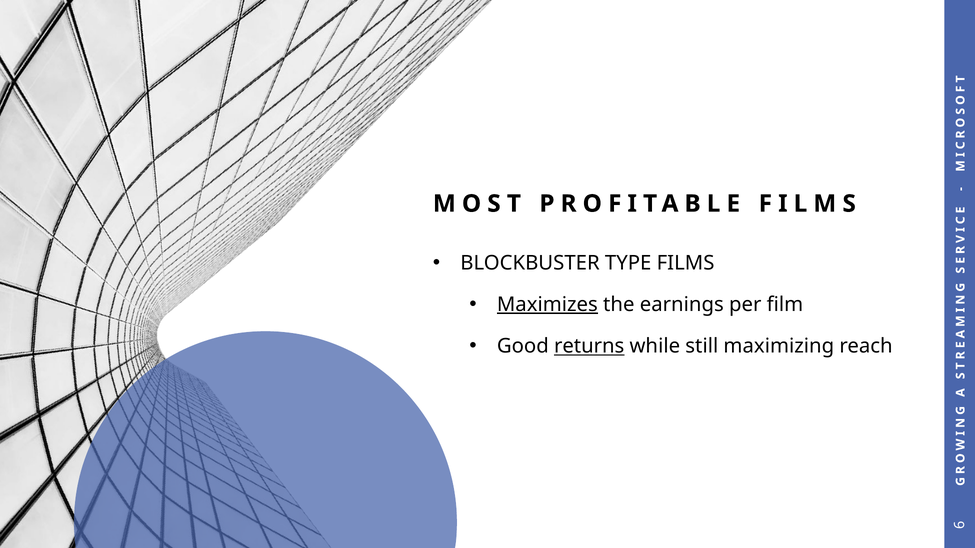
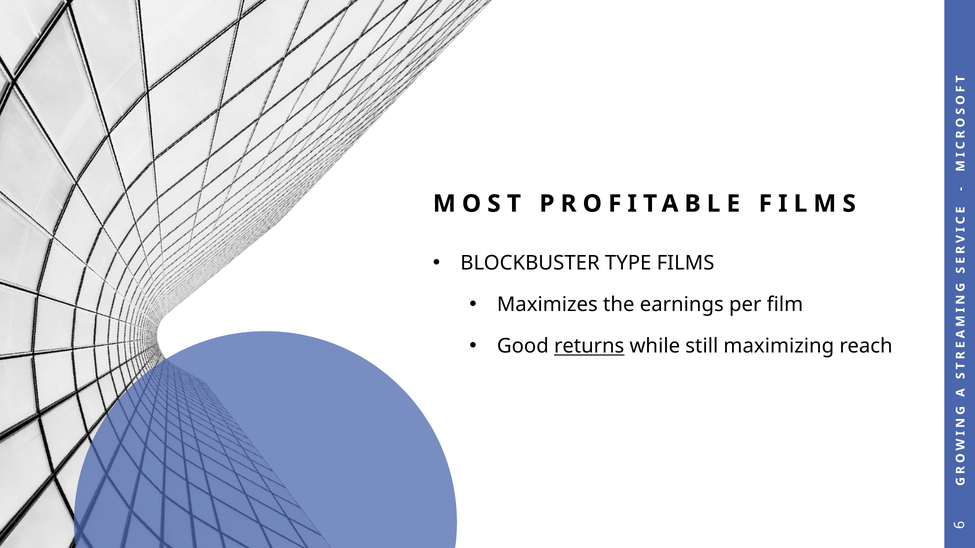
Maximizes underline: present -> none (547, 305)
